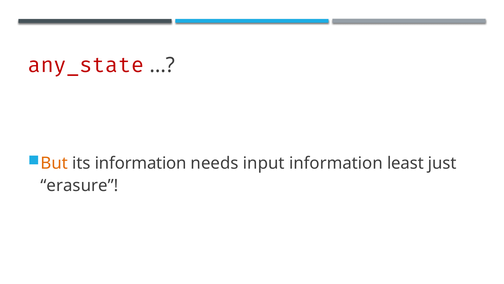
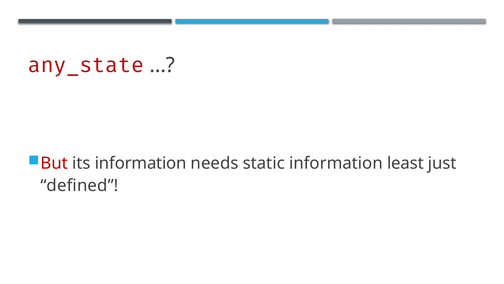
But colour: orange -> red (54, 163)
input: input -> static (264, 163)
erasure: erasure -> defined (79, 185)
